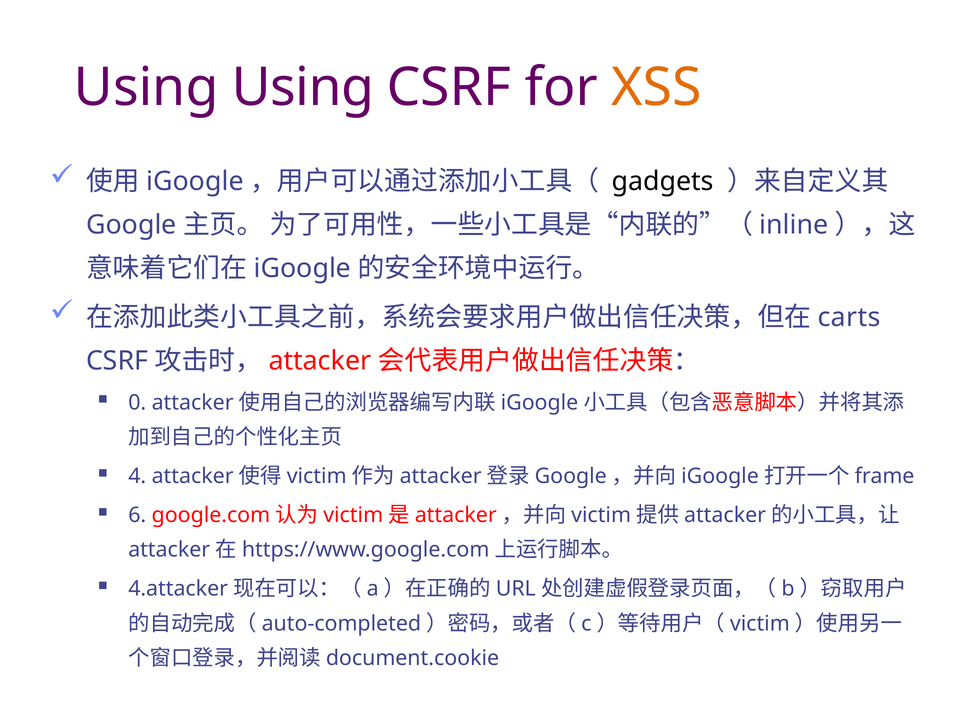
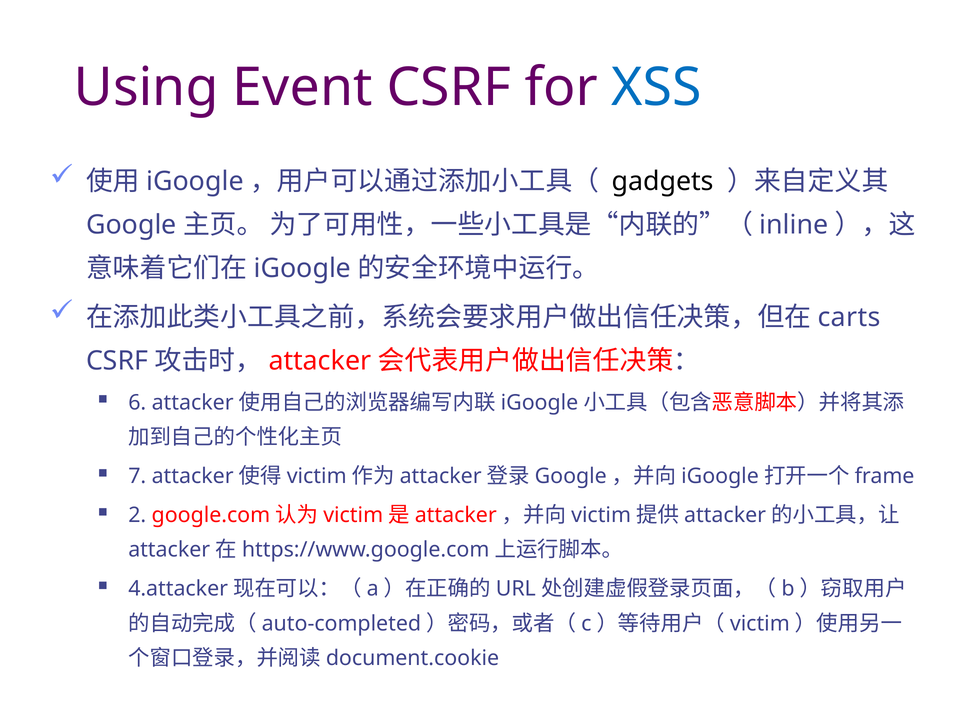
Using Using: Using -> Event (303, 87)
XSS colour: orange -> blue (657, 87)
0: 0 -> 6 (137, 402)
4: 4 -> 7 (137, 476)
6: 6 -> 2 (137, 515)
